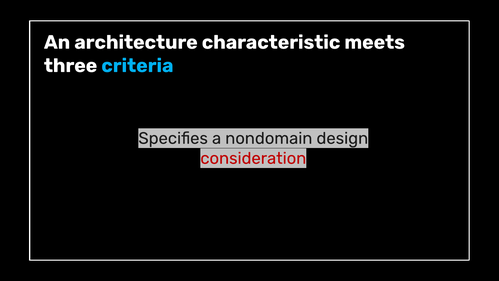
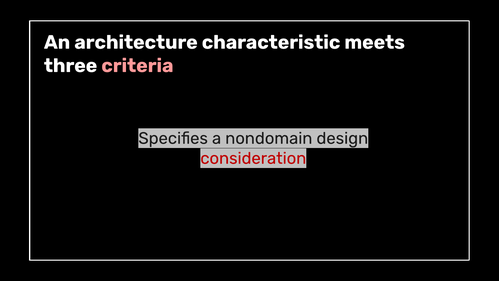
criteria colour: light blue -> pink (137, 66)
